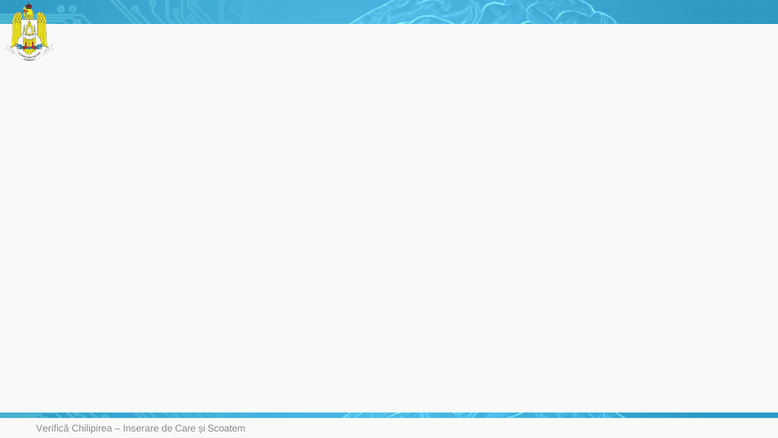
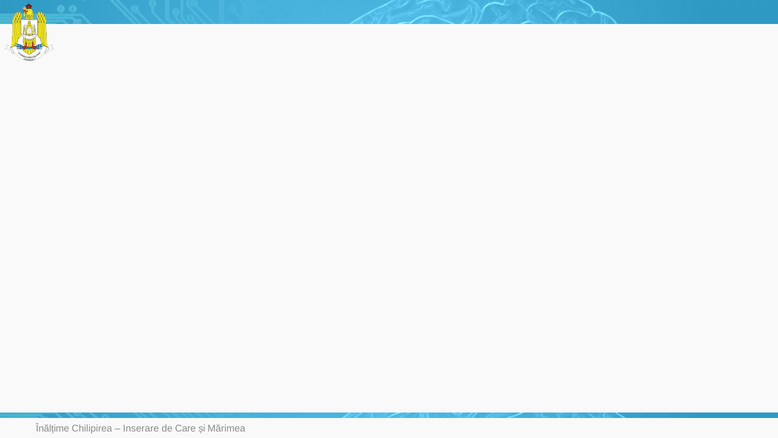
Verifică: Verifică -> Înălțime (53, 428)
Scoatem: Scoatem -> Mărimea (226, 428)
